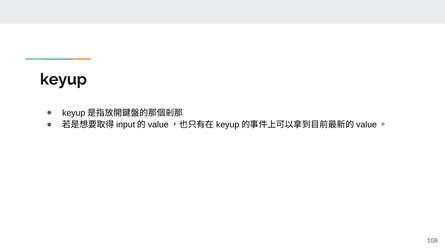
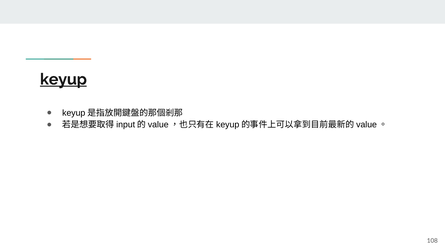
keyup underline: none -> present (63, 79)
